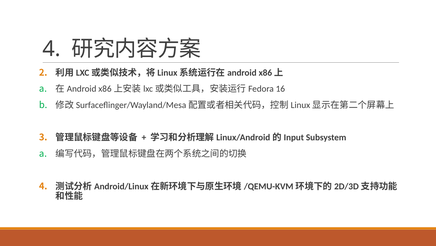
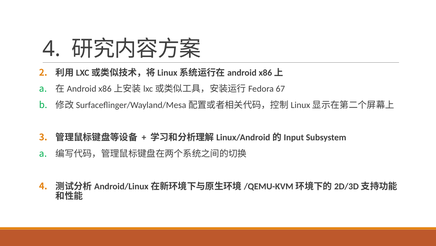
16: 16 -> 67 (280, 89)
